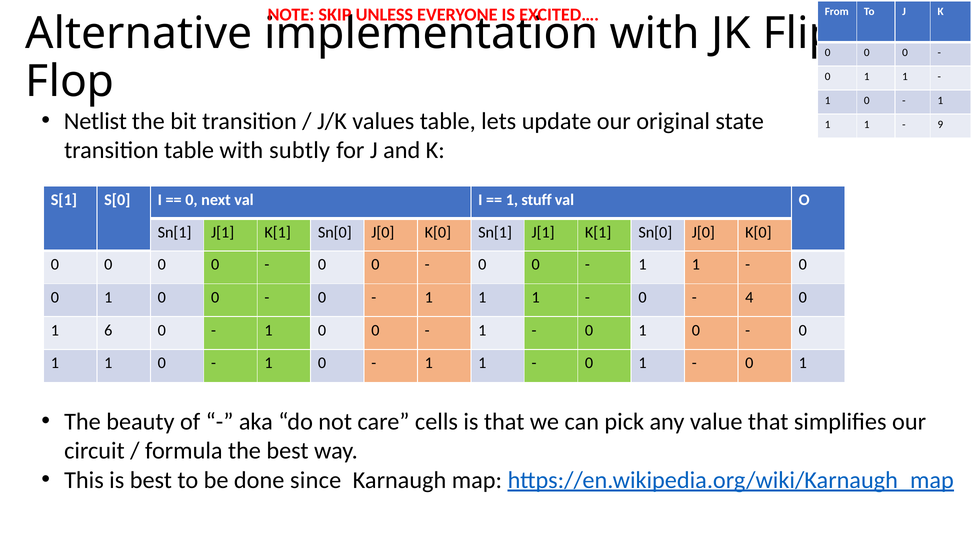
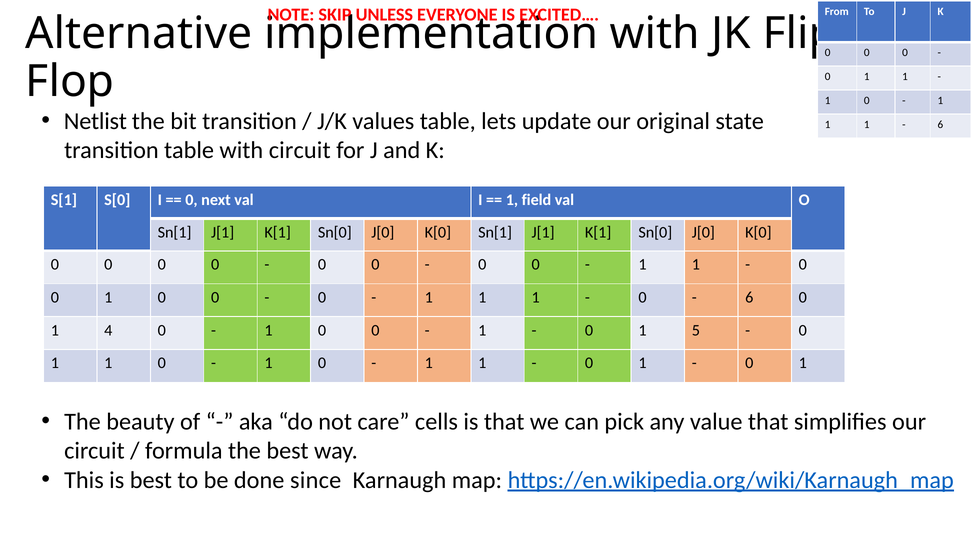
9: 9 -> 6 (940, 125)
with subtly: subtly -> circuit (300, 150)
stuff: stuff -> field (536, 200)
4: 4 -> 6 (749, 298)
6: 6 -> 4 (108, 330)
0: 0 -> 5 (696, 330)
